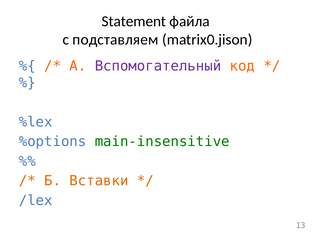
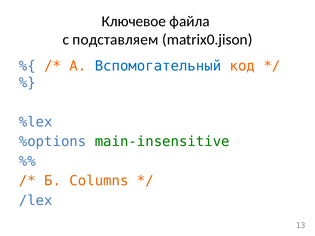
Statement: Statement -> Ключевое (134, 21)
Вспомогательный colour: purple -> blue (158, 66)
Вставки: Вставки -> Columns (99, 181)
